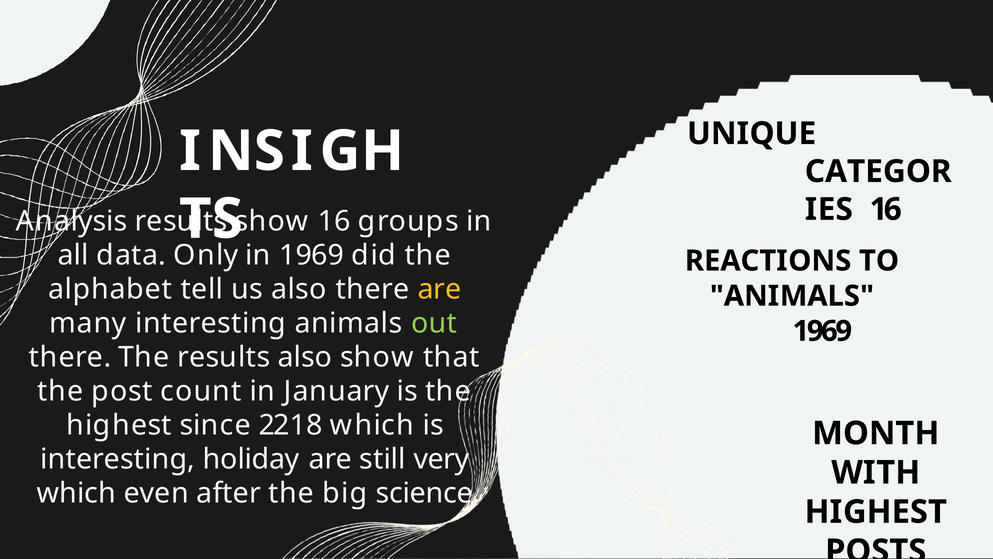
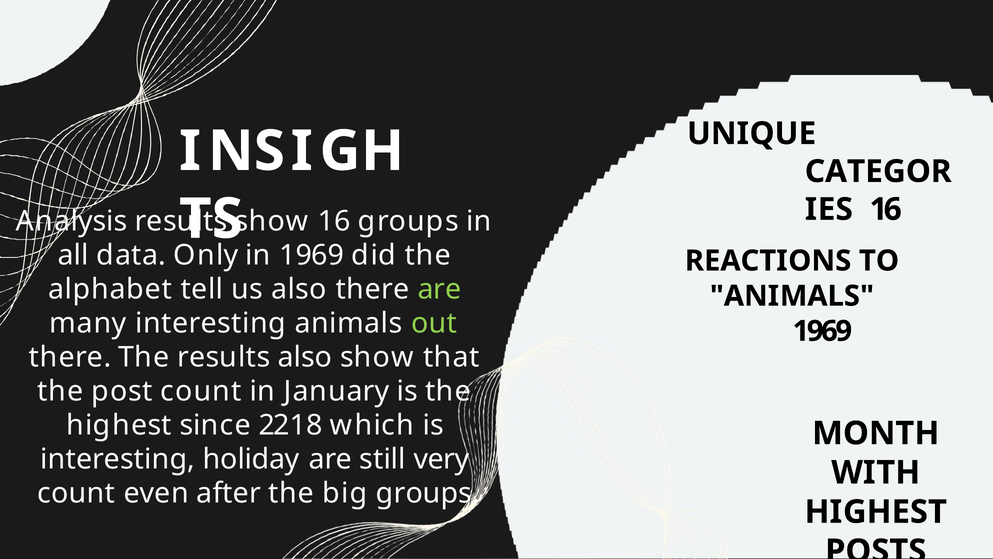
are colour: yellow -> light green (439, 289)
which: which -> count (76, 493)
big science: science -> groups (428, 493)
